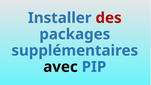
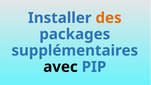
des colour: red -> orange (109, 18)
